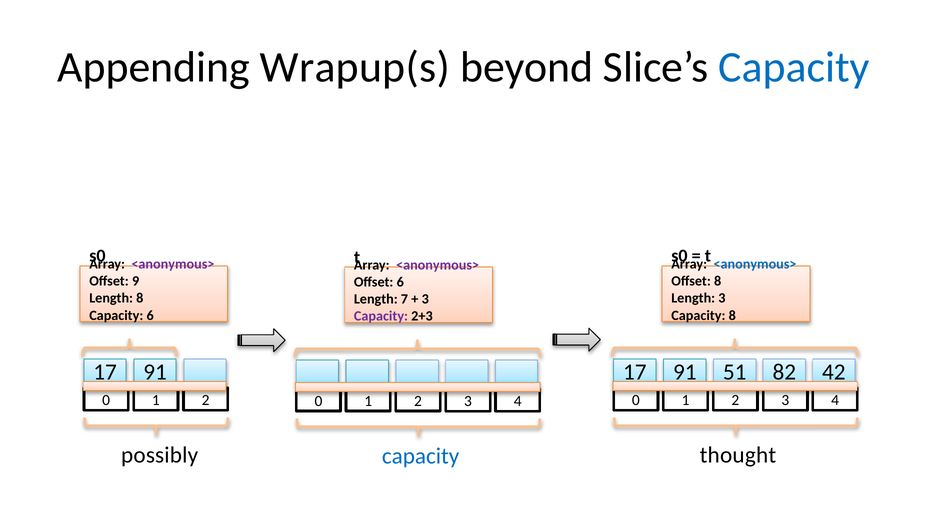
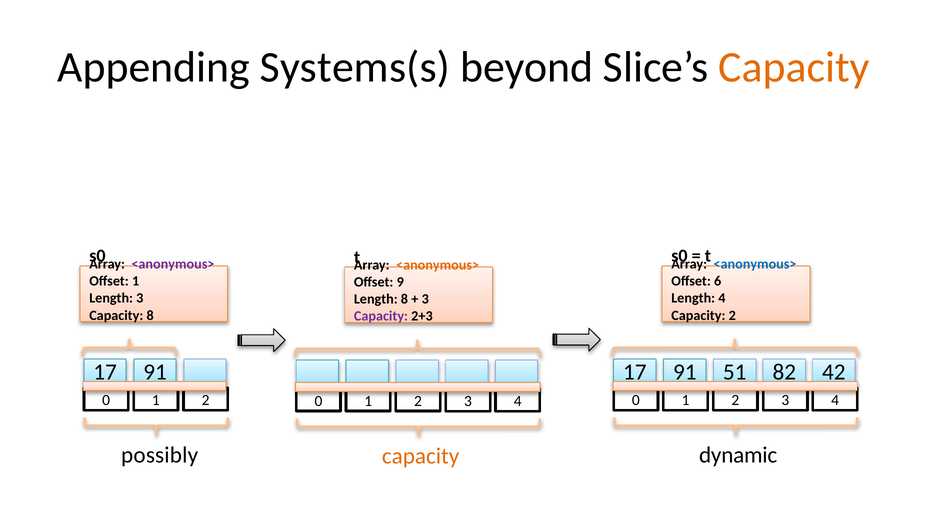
Wrapup(s: Wrapup(s -> Systems(s (355, 67)
Capacity colour: blue -> orange (794, 67)
<anonymous> colour: purple -> orange (438, 265)
Offset 9: 9 -> 1 (136, 281)
Offset 8: 8 -> 6 (718, 281)
Offset 6: 6 -> 9 (400, 282)
Length 8: 8 -> 3 (140, 298)
Length 3: 3 -> 4 (722, 298)
Length 7: 7 -> 8 (404, 299)
Capacity 6: 6 -> 8 (150, 315)
Capacity 8: 8 -> 2 (732, 315)
thought: thought -> dynamic (738, 455)
capacity colour: blue -> orange (421, 456)
